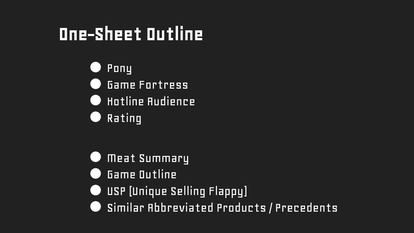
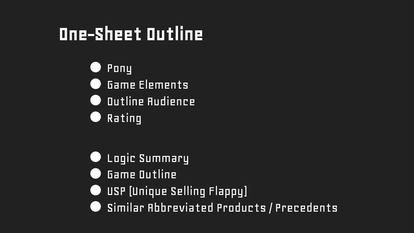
Fortress: Fortress -> Elements (164, 84)
Hotline: Hotline -> Outline (126, 101)
Meat: Meat -> Logic (121, 157)
